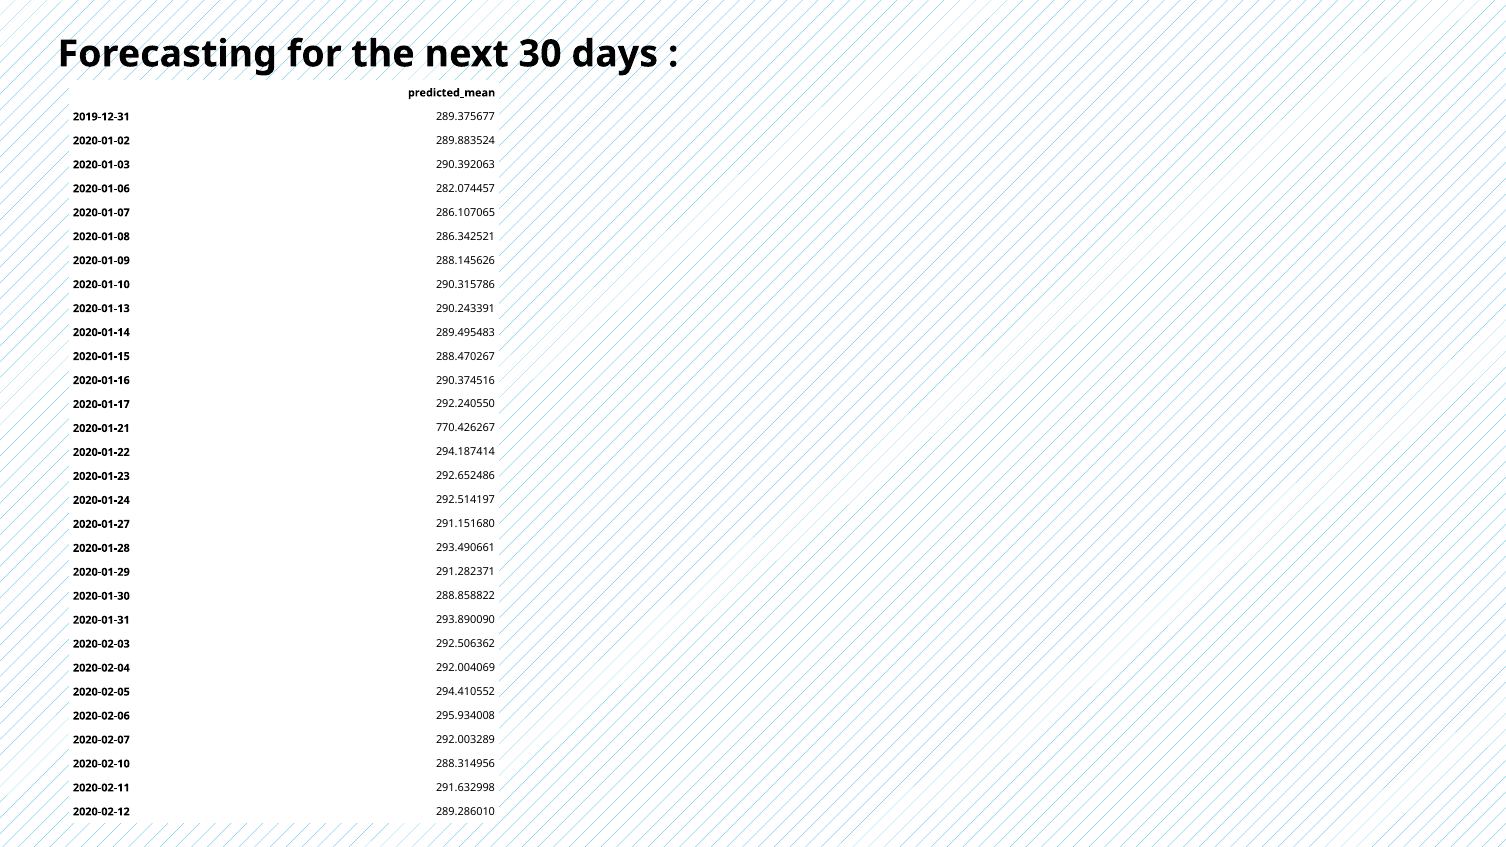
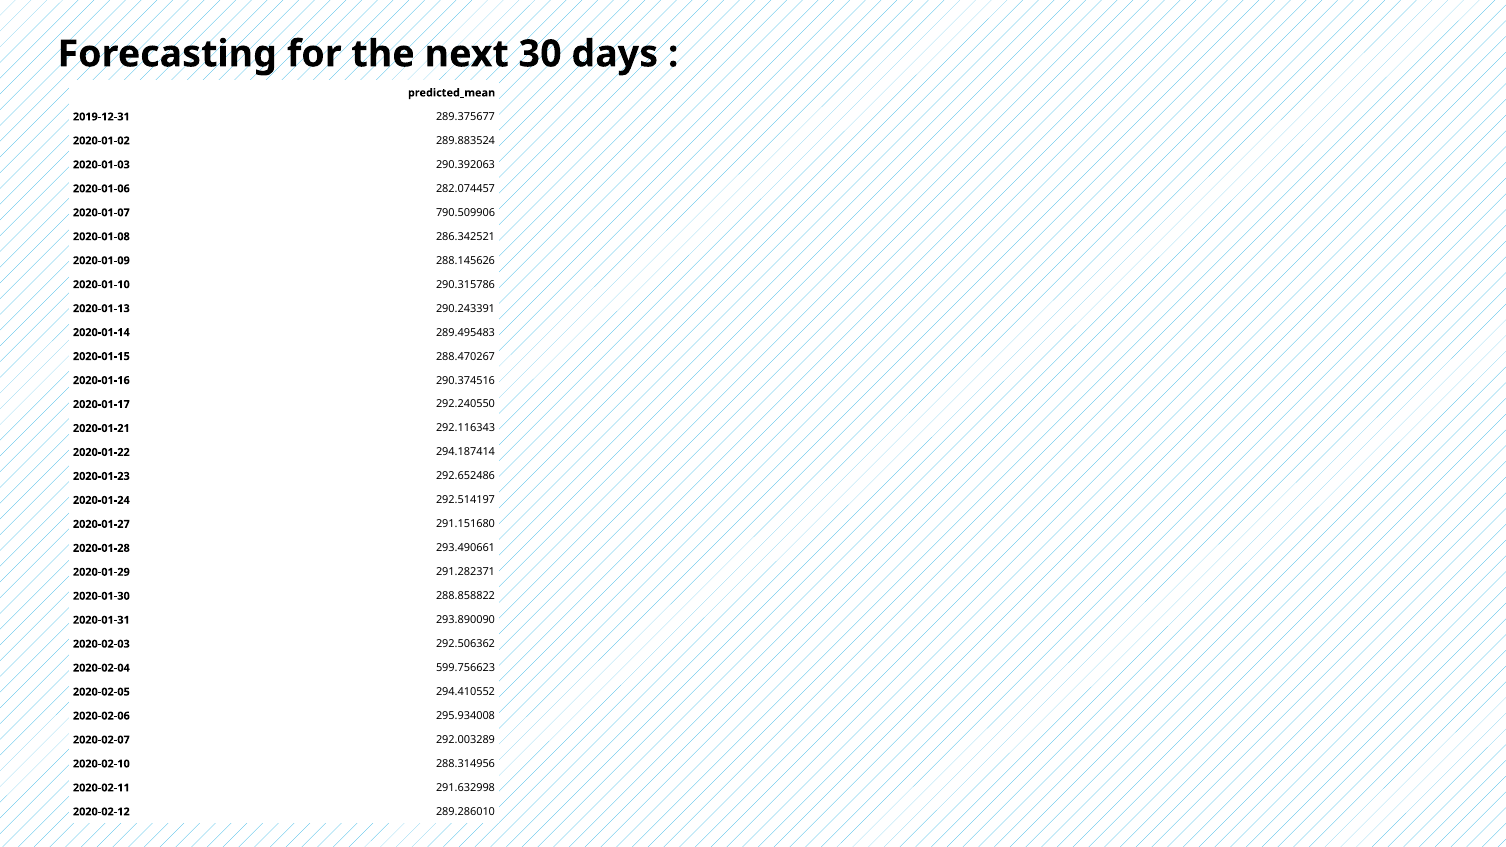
286.107065: 286.107065 -> 790.509906 (466, 213)
770.426267: 770.426267 -> 292.116343 (466, 428)
292.004069: 292.004069 -> 599.756623 (466, 668)
